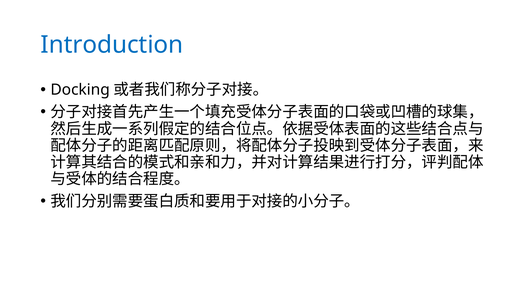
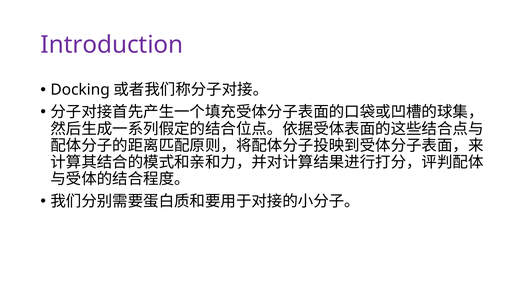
Introduction colour: blue -> purple (112, 45)
